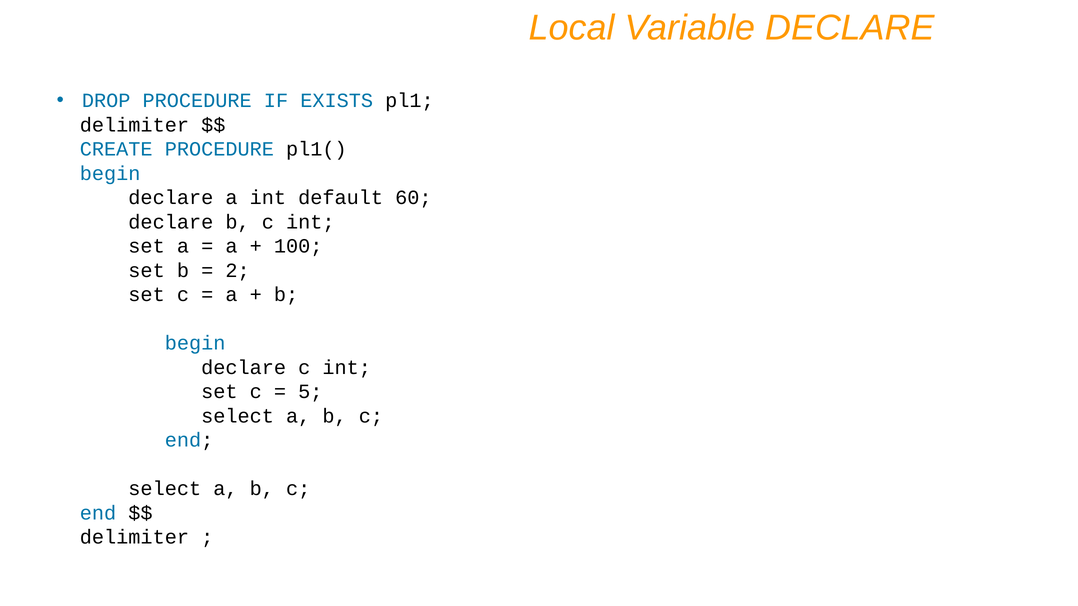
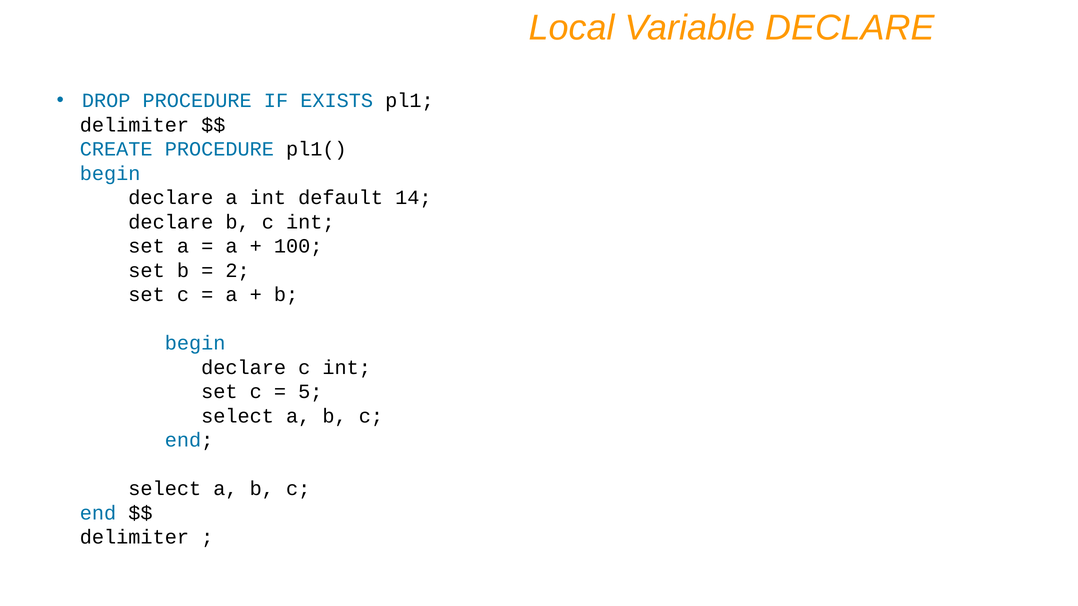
60: 60 -> 14 (413, 198)
